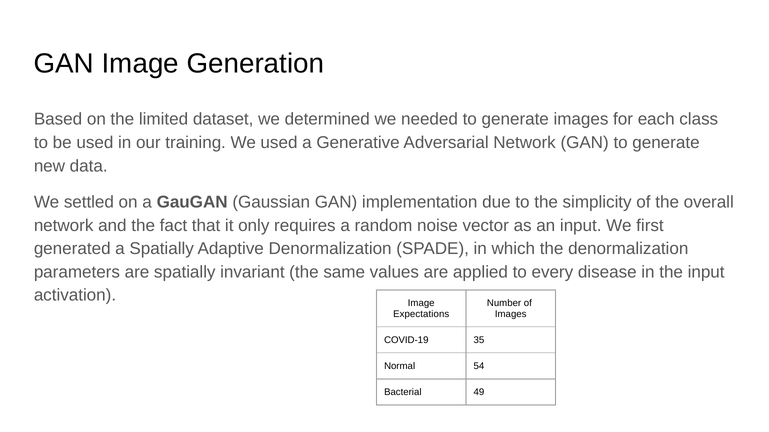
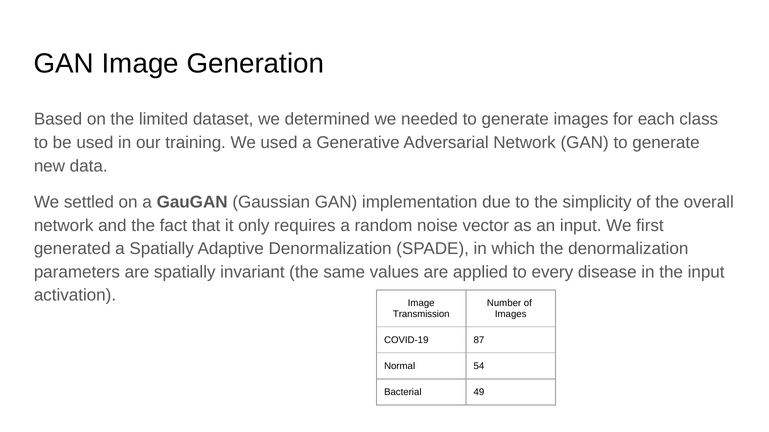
Expectations: Expectations -> Transmission (421, 314)
35: 35 -> 87 (479, 340)
